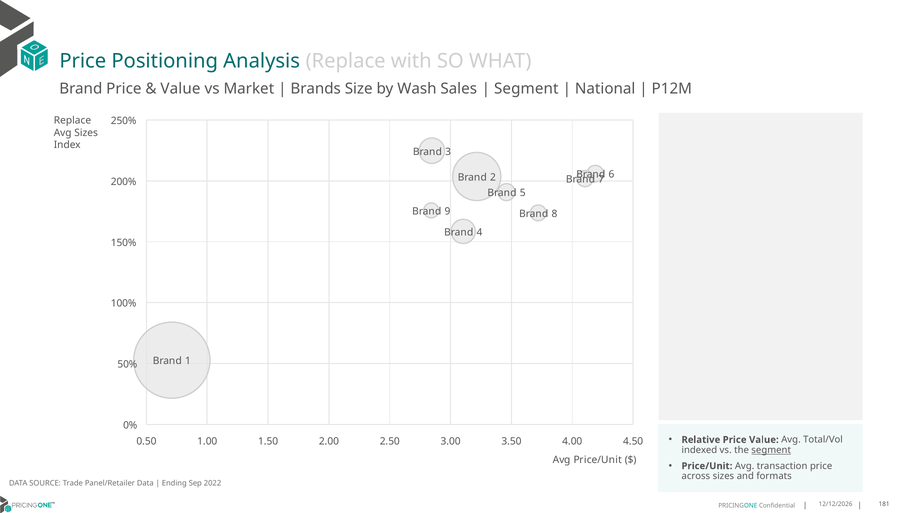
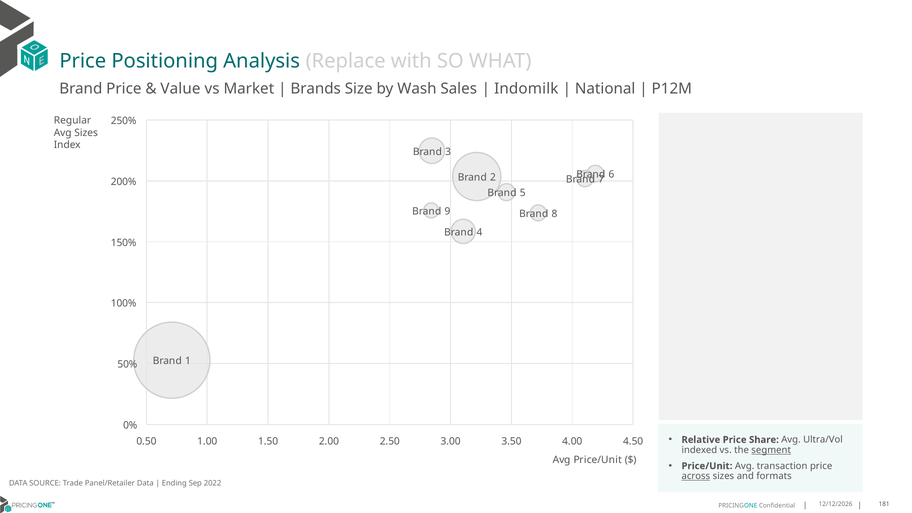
Segment: Segment -> Indomilk (526, 89)
Replace: Replace -> Regular (73, 121)
Price Value: Value -> Share (764, 440)
Total/Vol: Total/Vol -> Ultra/Vol (823, 440)
across underline: none -> present (696, 476)
